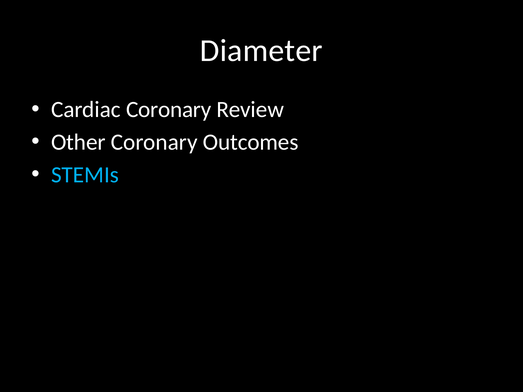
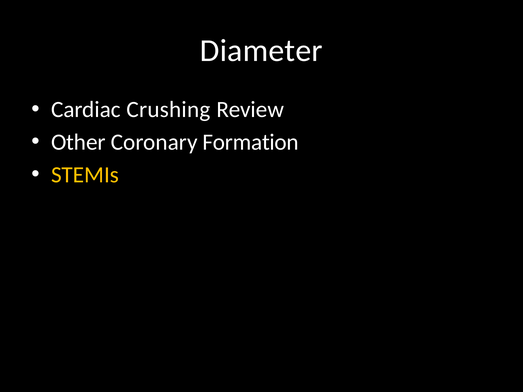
Cardiac Coronary: Coronary -> Crushing (168, 110)
Outcomes: Outcomes -> Formation (251, 142)
STEMIs colour: light blue -> yellow (85, 175)
